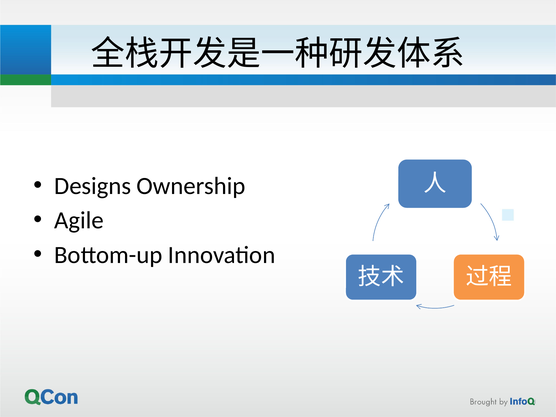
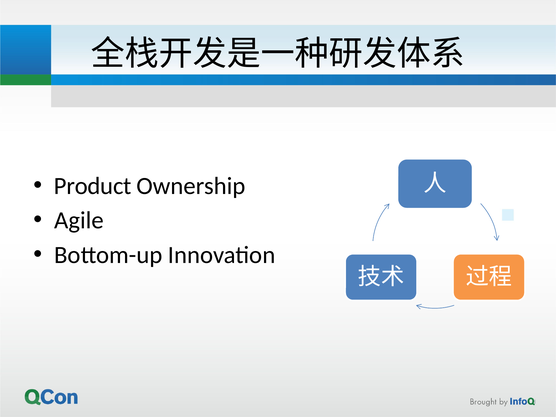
Designs: Designs -> Product (93, 186)
